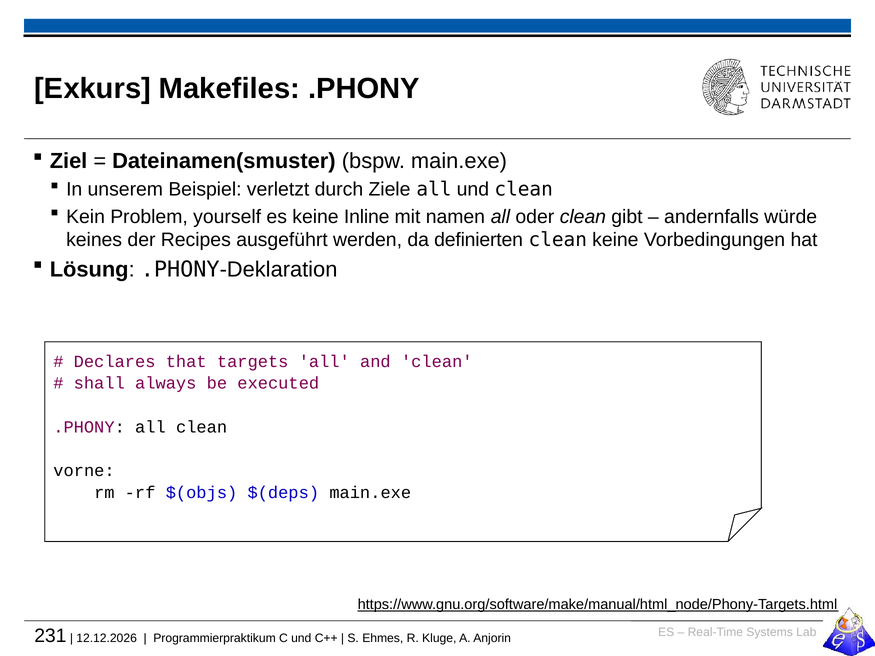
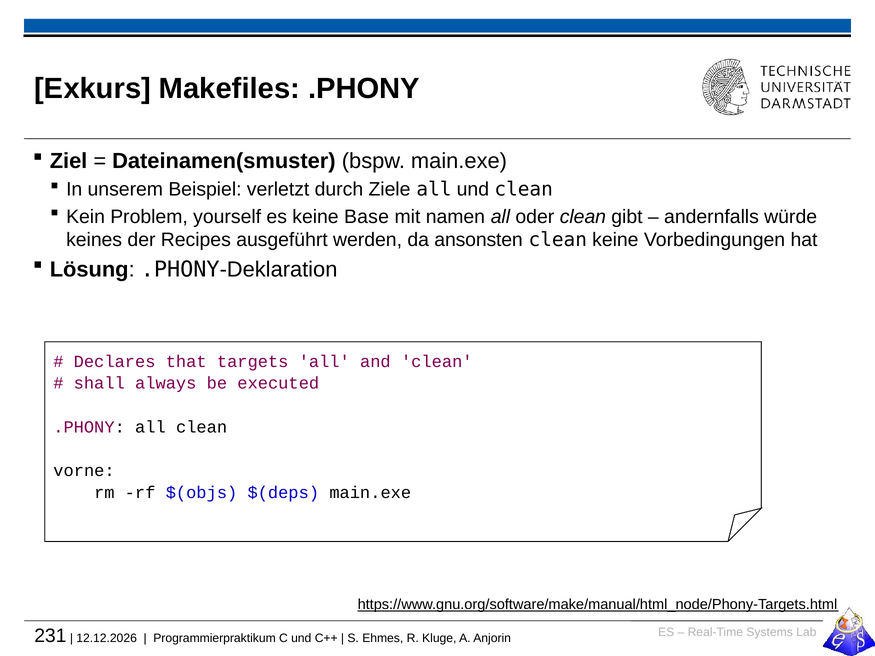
Inline: Inline -> Base (367, 217)
definierten: definierten -> ansonsten (479, 240)
